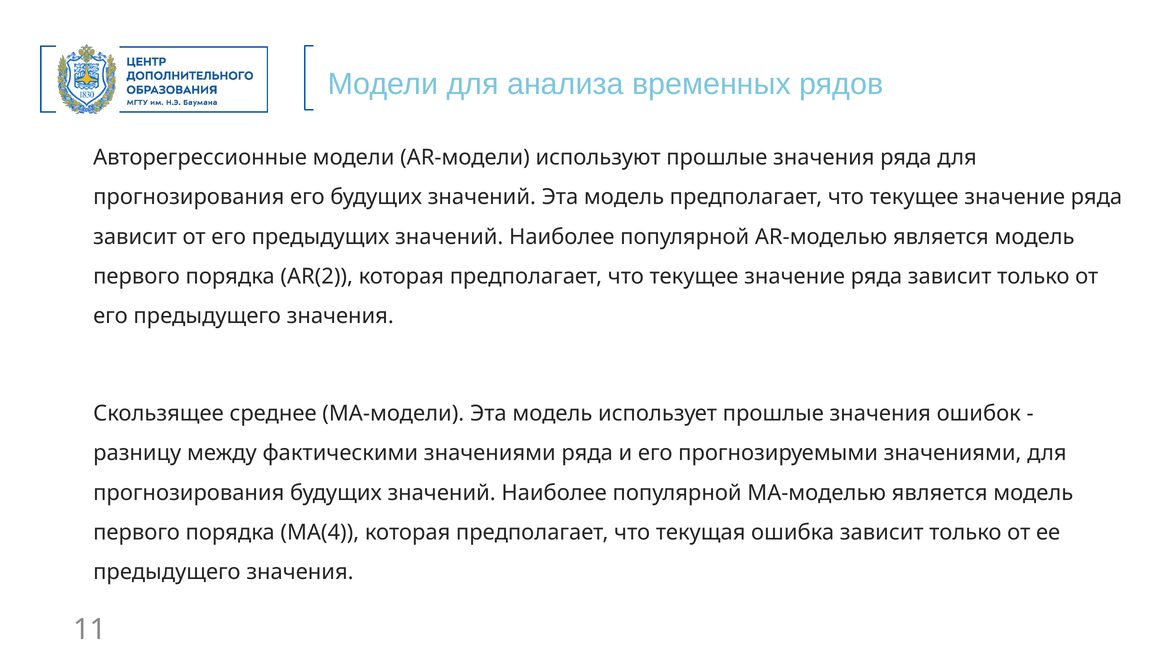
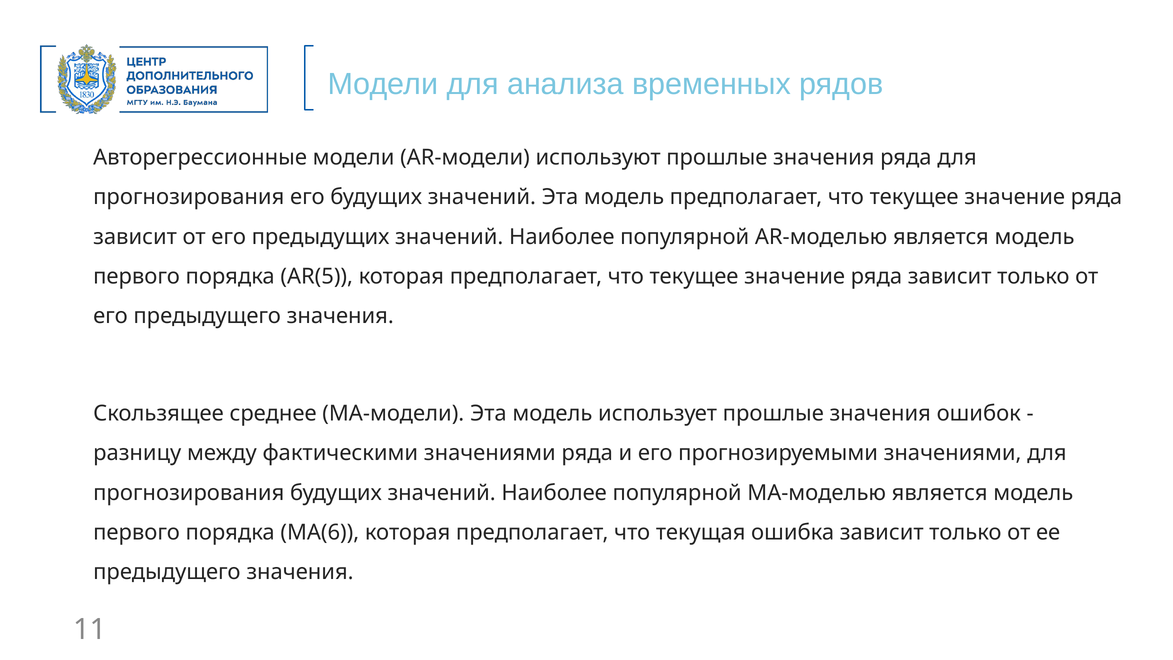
AR(2: AR(2 -> AR(5 (317, 276)
MA(4: MA(4 -> MA(6 (320, 532)
